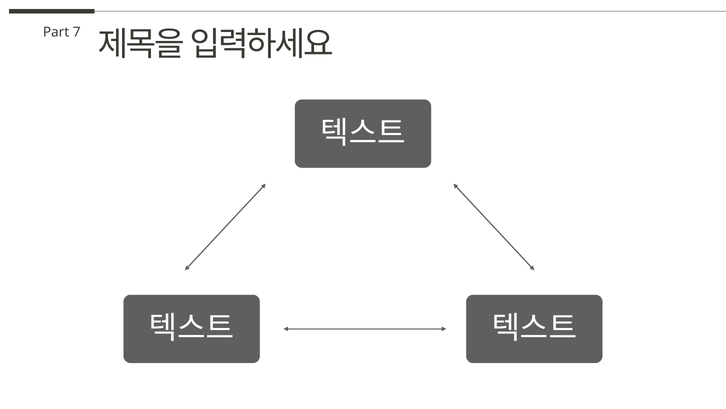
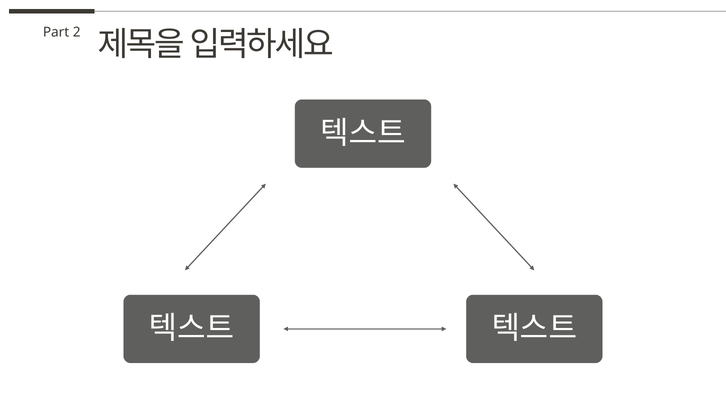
7: 7 -> 2 (77, 32)
